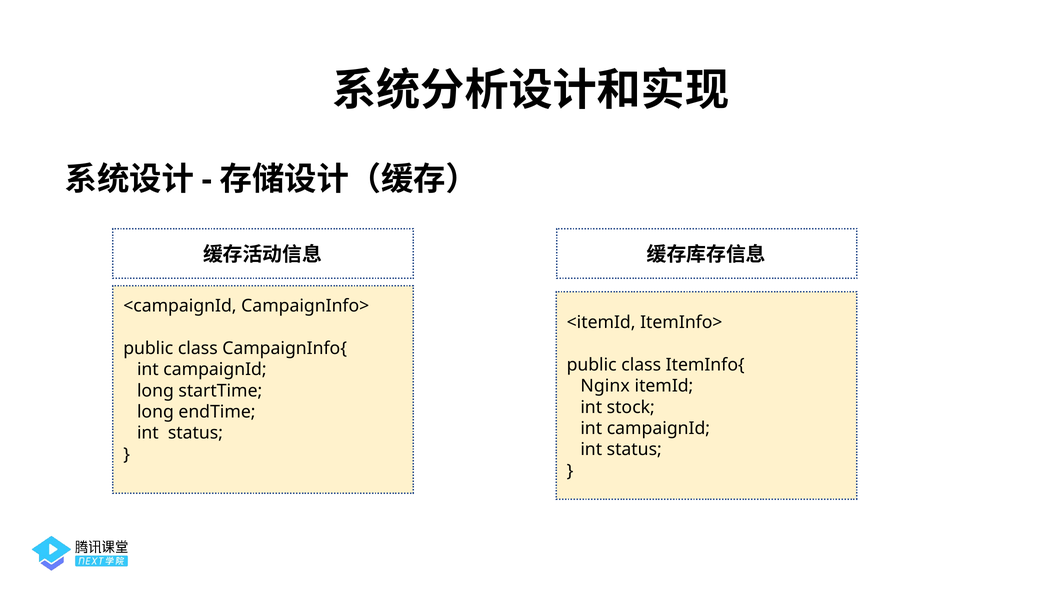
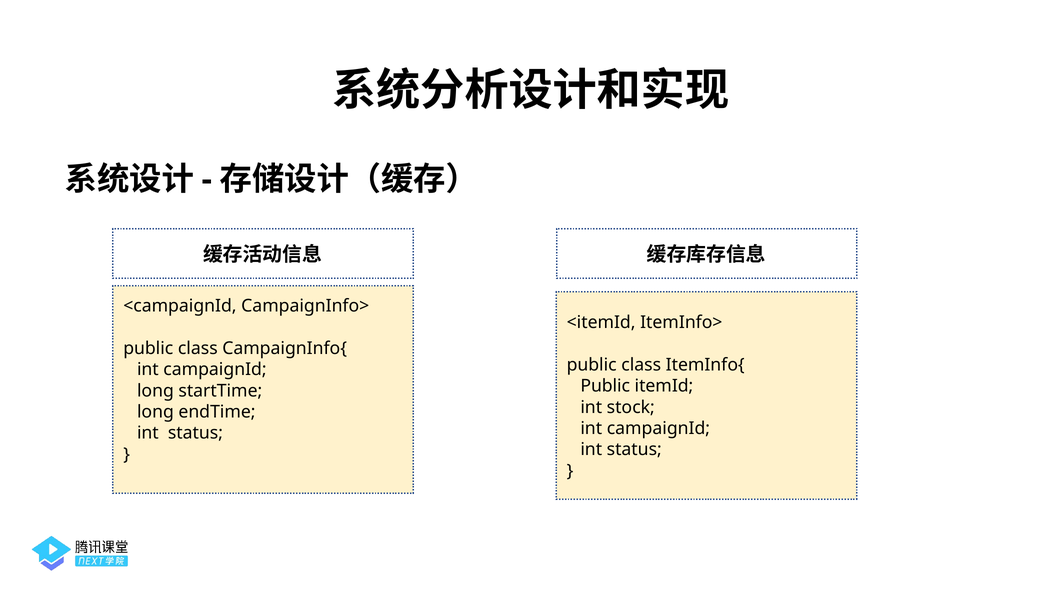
Nginx: Nginx -> Public (605, 386)
